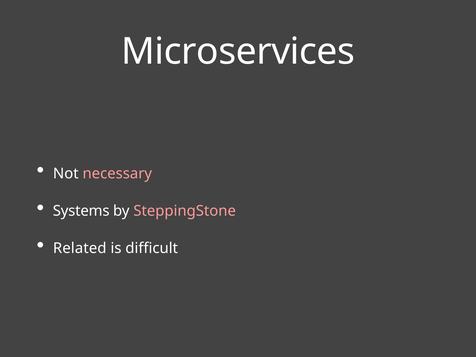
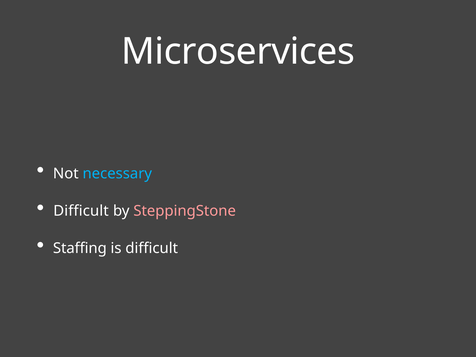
necessary colour: pink -> light blue (117, 174)
Systems: Systems -> Difficult (81, 211)
Related: Related -> Staffing (80, 248)
